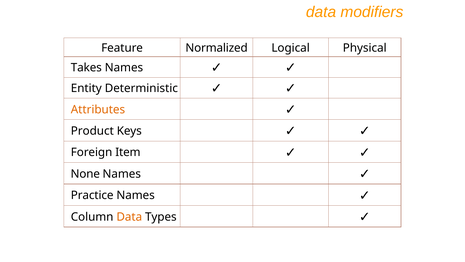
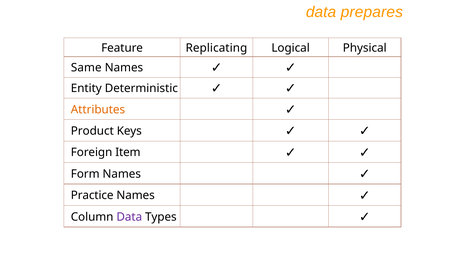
modifiers: modifiers -> prepares (372, 12)
Normalized: Normalized -> Replicating (216, 48)
Takes: Takes -> Same (86, 68)
None: None -> Form (85, 174)
Data colour: orange -> purple (129, 217)
